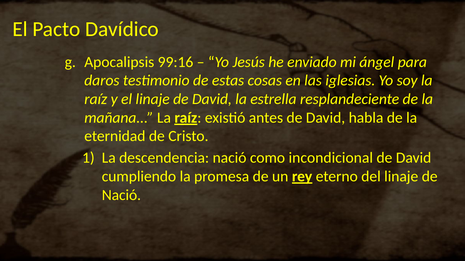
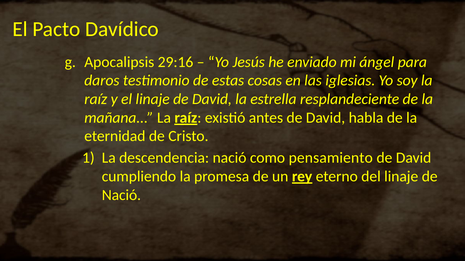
99:16: 99:16 -> 29:16 (176, 62)
incondicional: incondicional -> pensamiento (331, 158)
